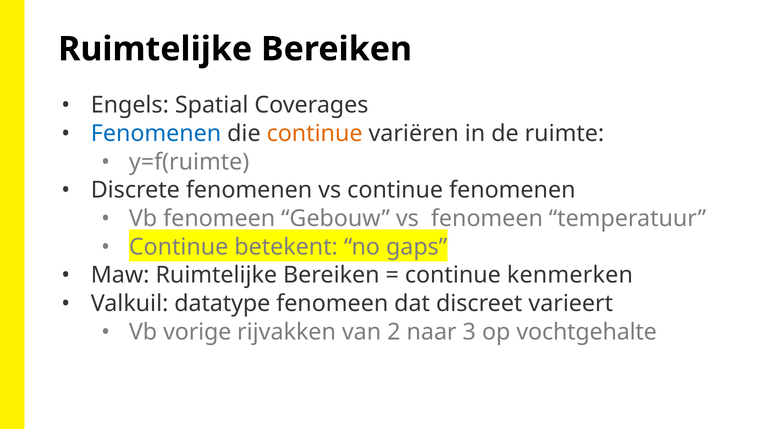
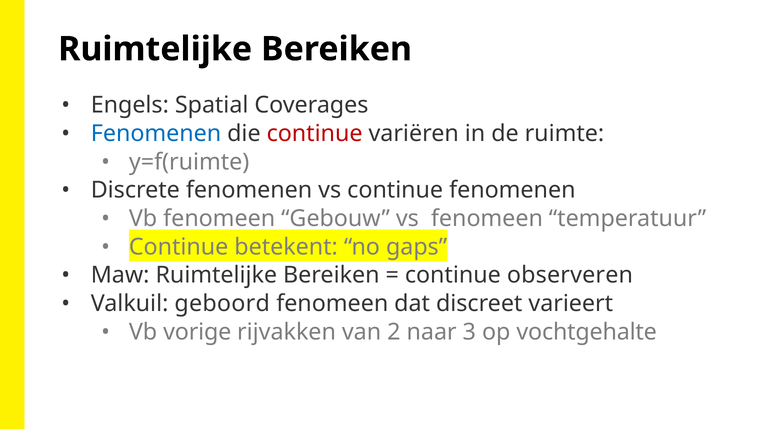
continue colour: orange -> red (315, 134)
kenmerken: kenmerken -> observeren (570, 275)
datatype: datatype -> geboord (222, 304)
